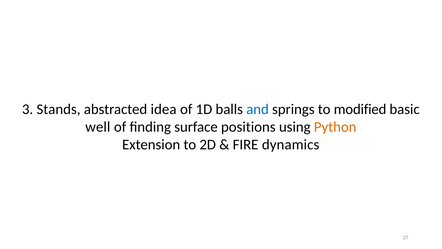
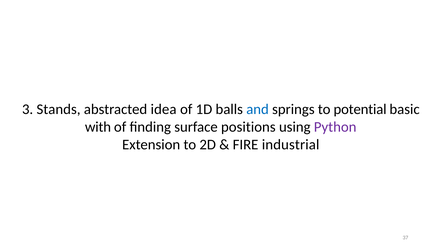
modified: modified -> potential (360, 109)
well: well -> with (98, 127)
Python colour: orange -> purple (335, 127)
dynamics: dynamics -> industrial (291, 144)
